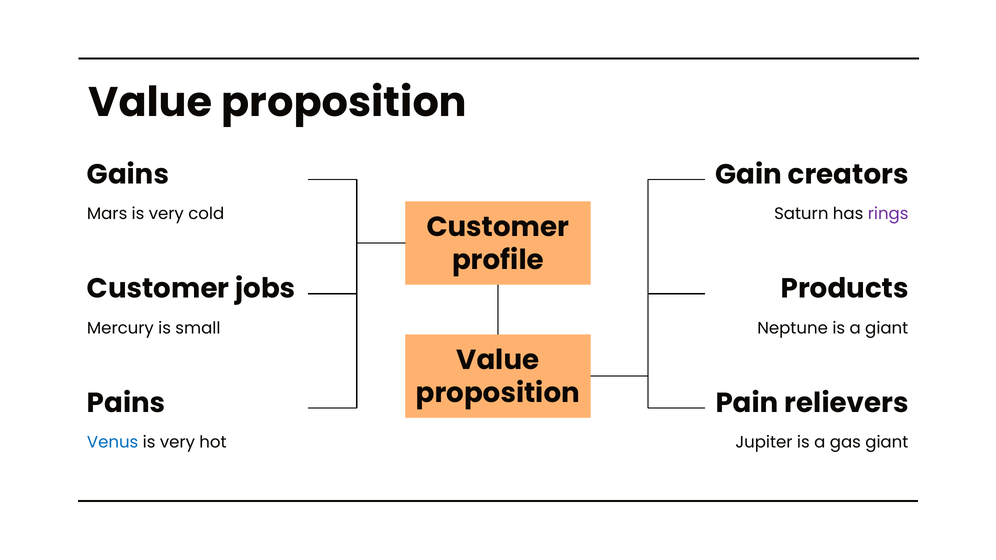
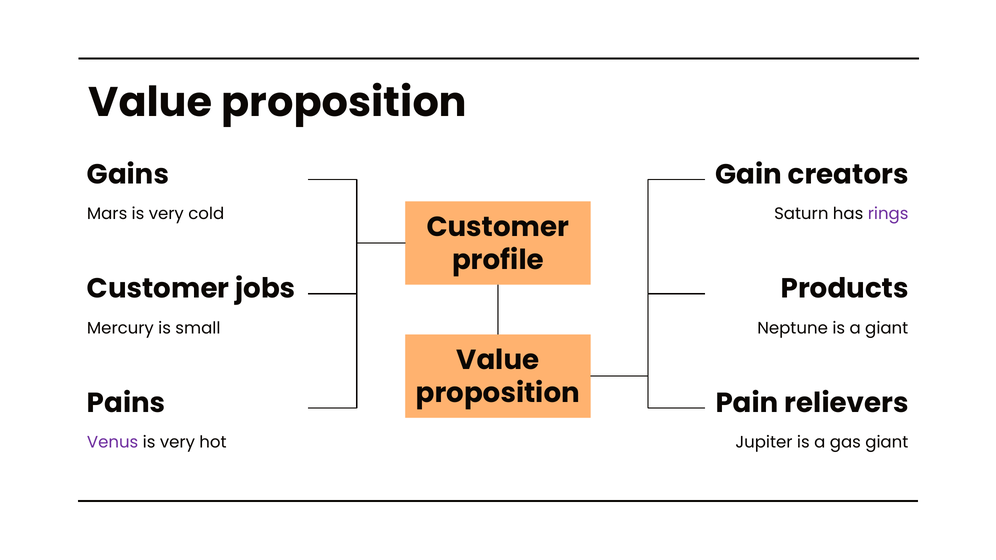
Venus colour: blue -> purple (113, 442)
